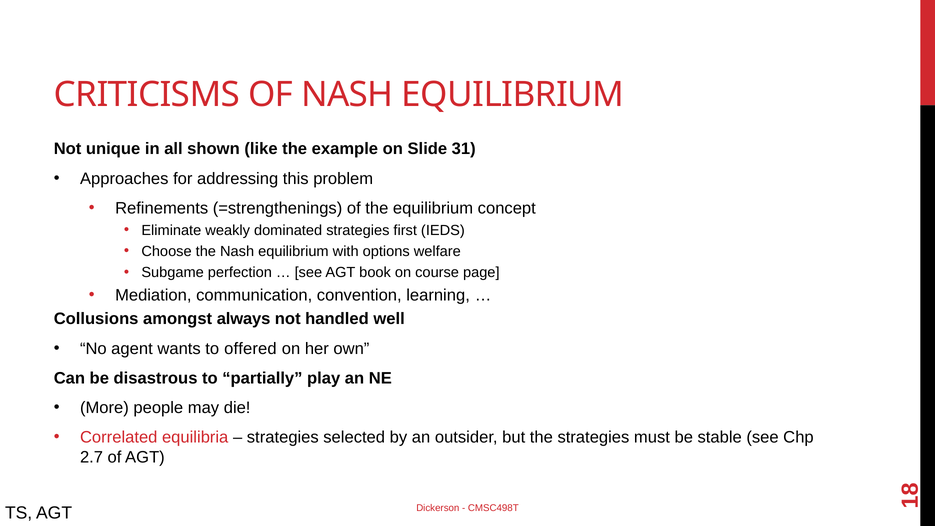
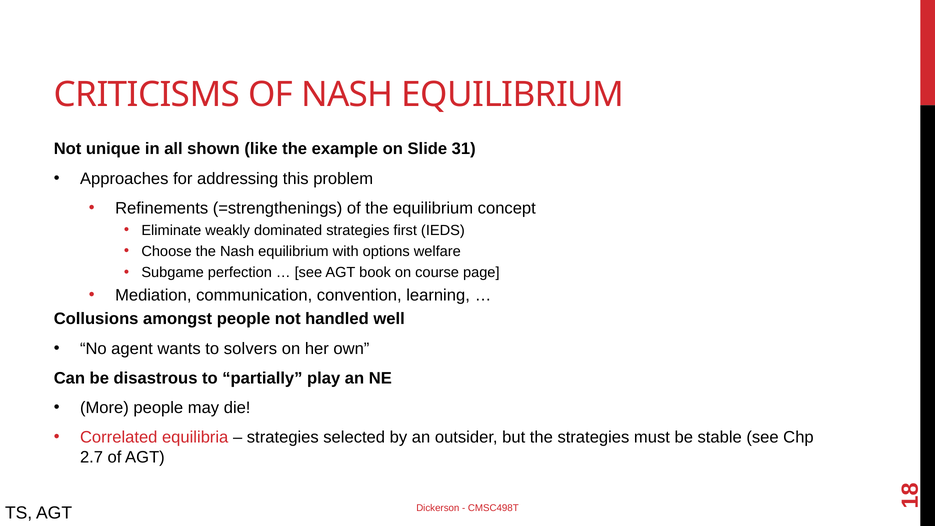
amongst always: always -> people (244, 319)
offered: offered -> solvers (250, 349)
